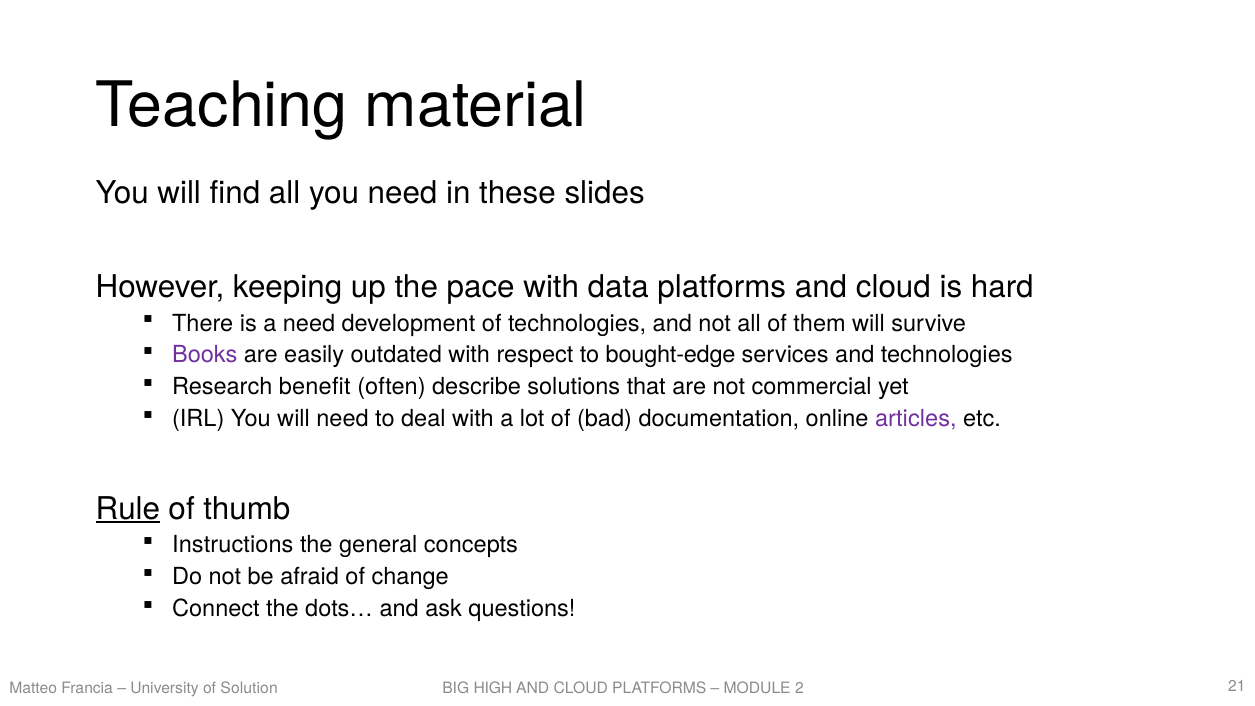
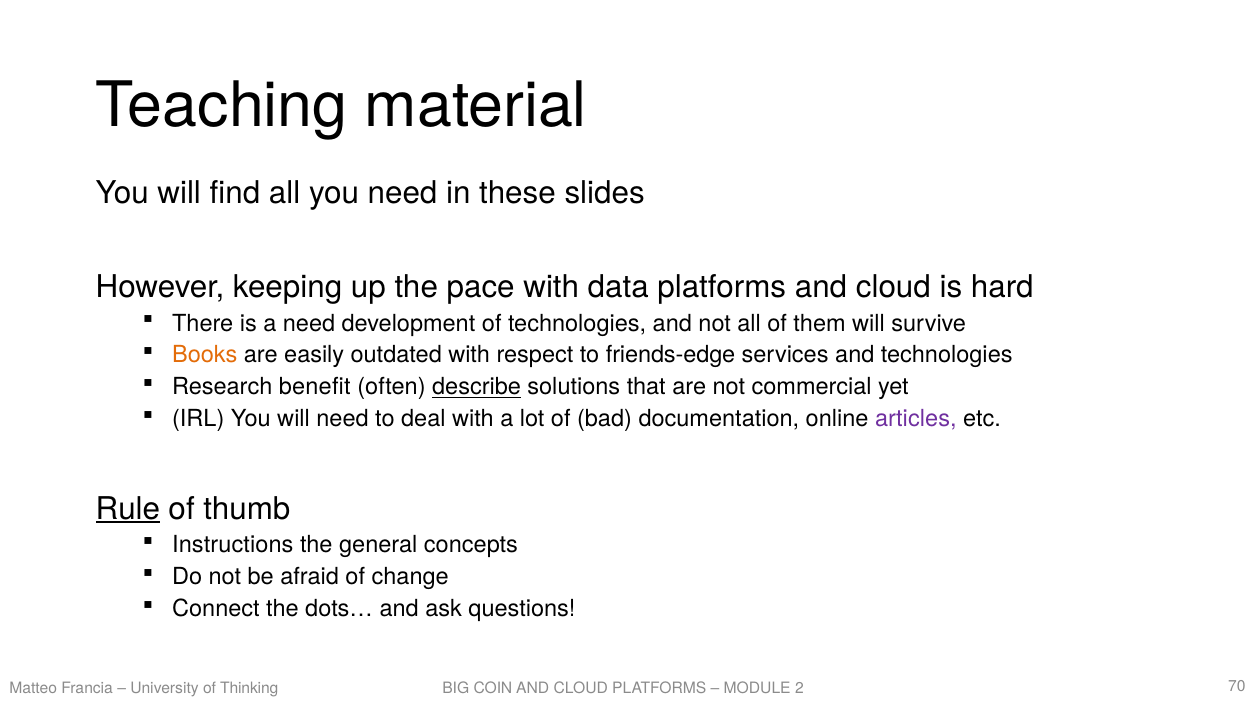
Books colour: purple -> orange (205, 355)
bought-edge: bought-edge -> friends-edge (671, 355)
describe underline: none -> present (477, 387)
Solution: Solution -> Thinking (249, 688)
HIGH: HIGH -> COIN (493, 688)
21: 21 -> 70 (1237, 686)
